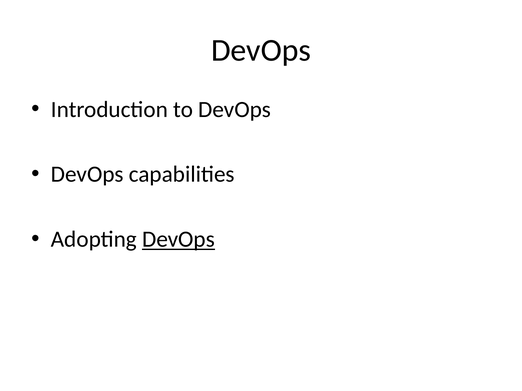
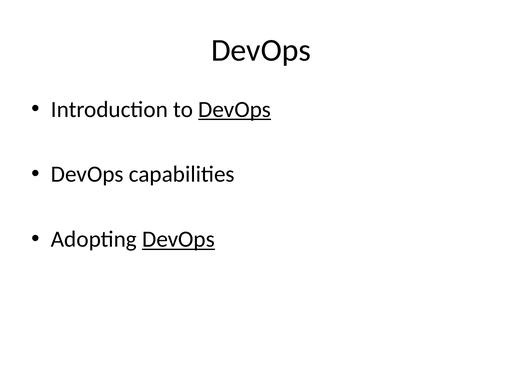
DevOps underline: none -> present (235, 110)
